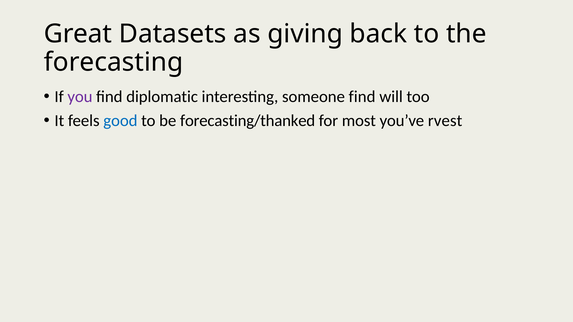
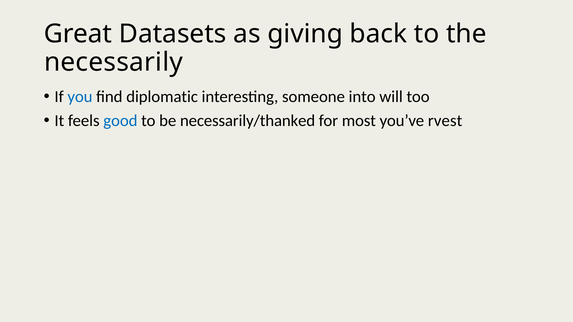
forecasting: forecasting -> necessarily (113, 62)
you colour: purple -> blue (80, 97)
someone find: find -> into (362, 97)
forecasting/thanked: forecasting/thanked -> necessarily/thanked (248, 121)
